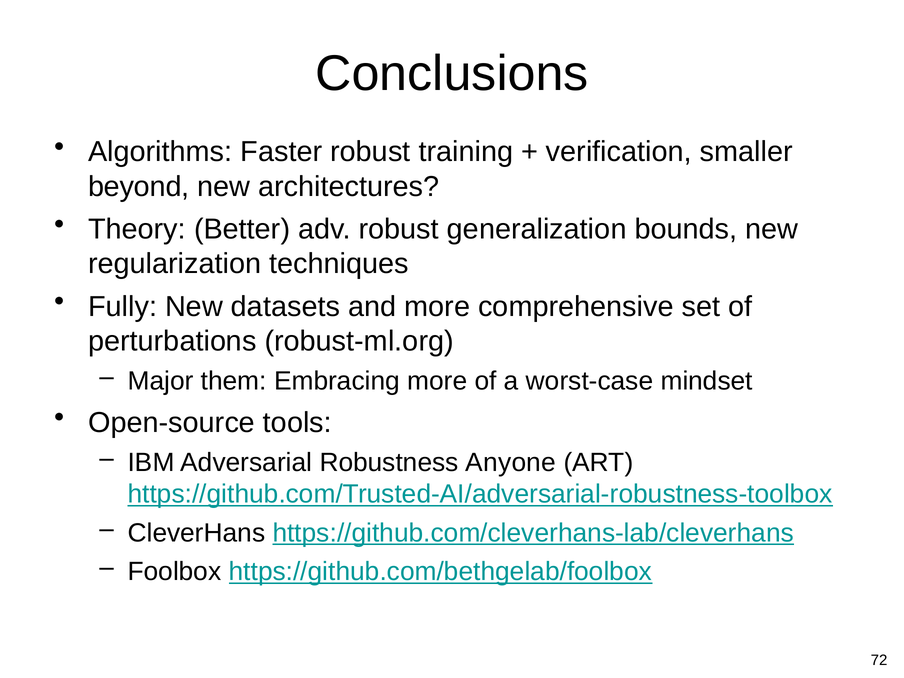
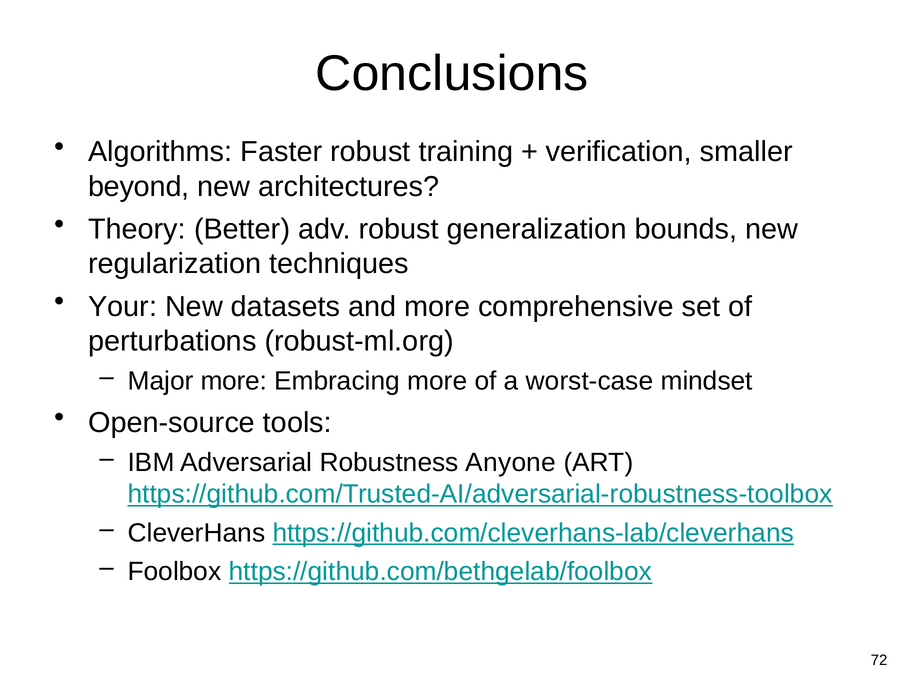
Fully: Fully -> Your (123, 307)
Major them: them -> more (234, 381)
